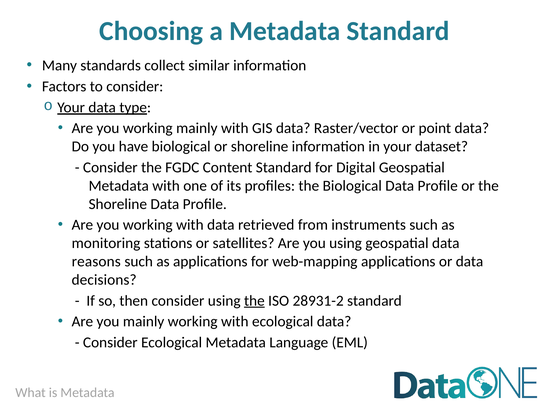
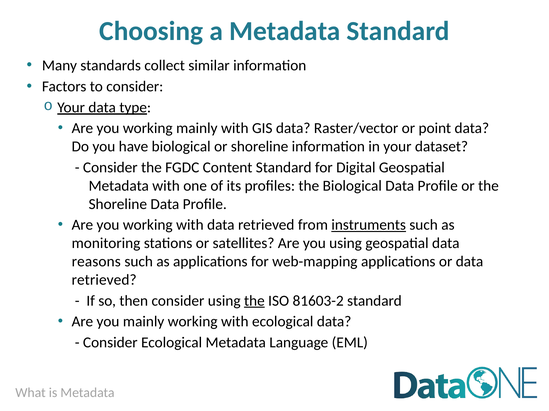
instruments underline: none -> present (369, 225)
decisions: decisions -> retrieved (104, 280)
28931-2: 28931-2 -> 81603-2 (318, 301)
